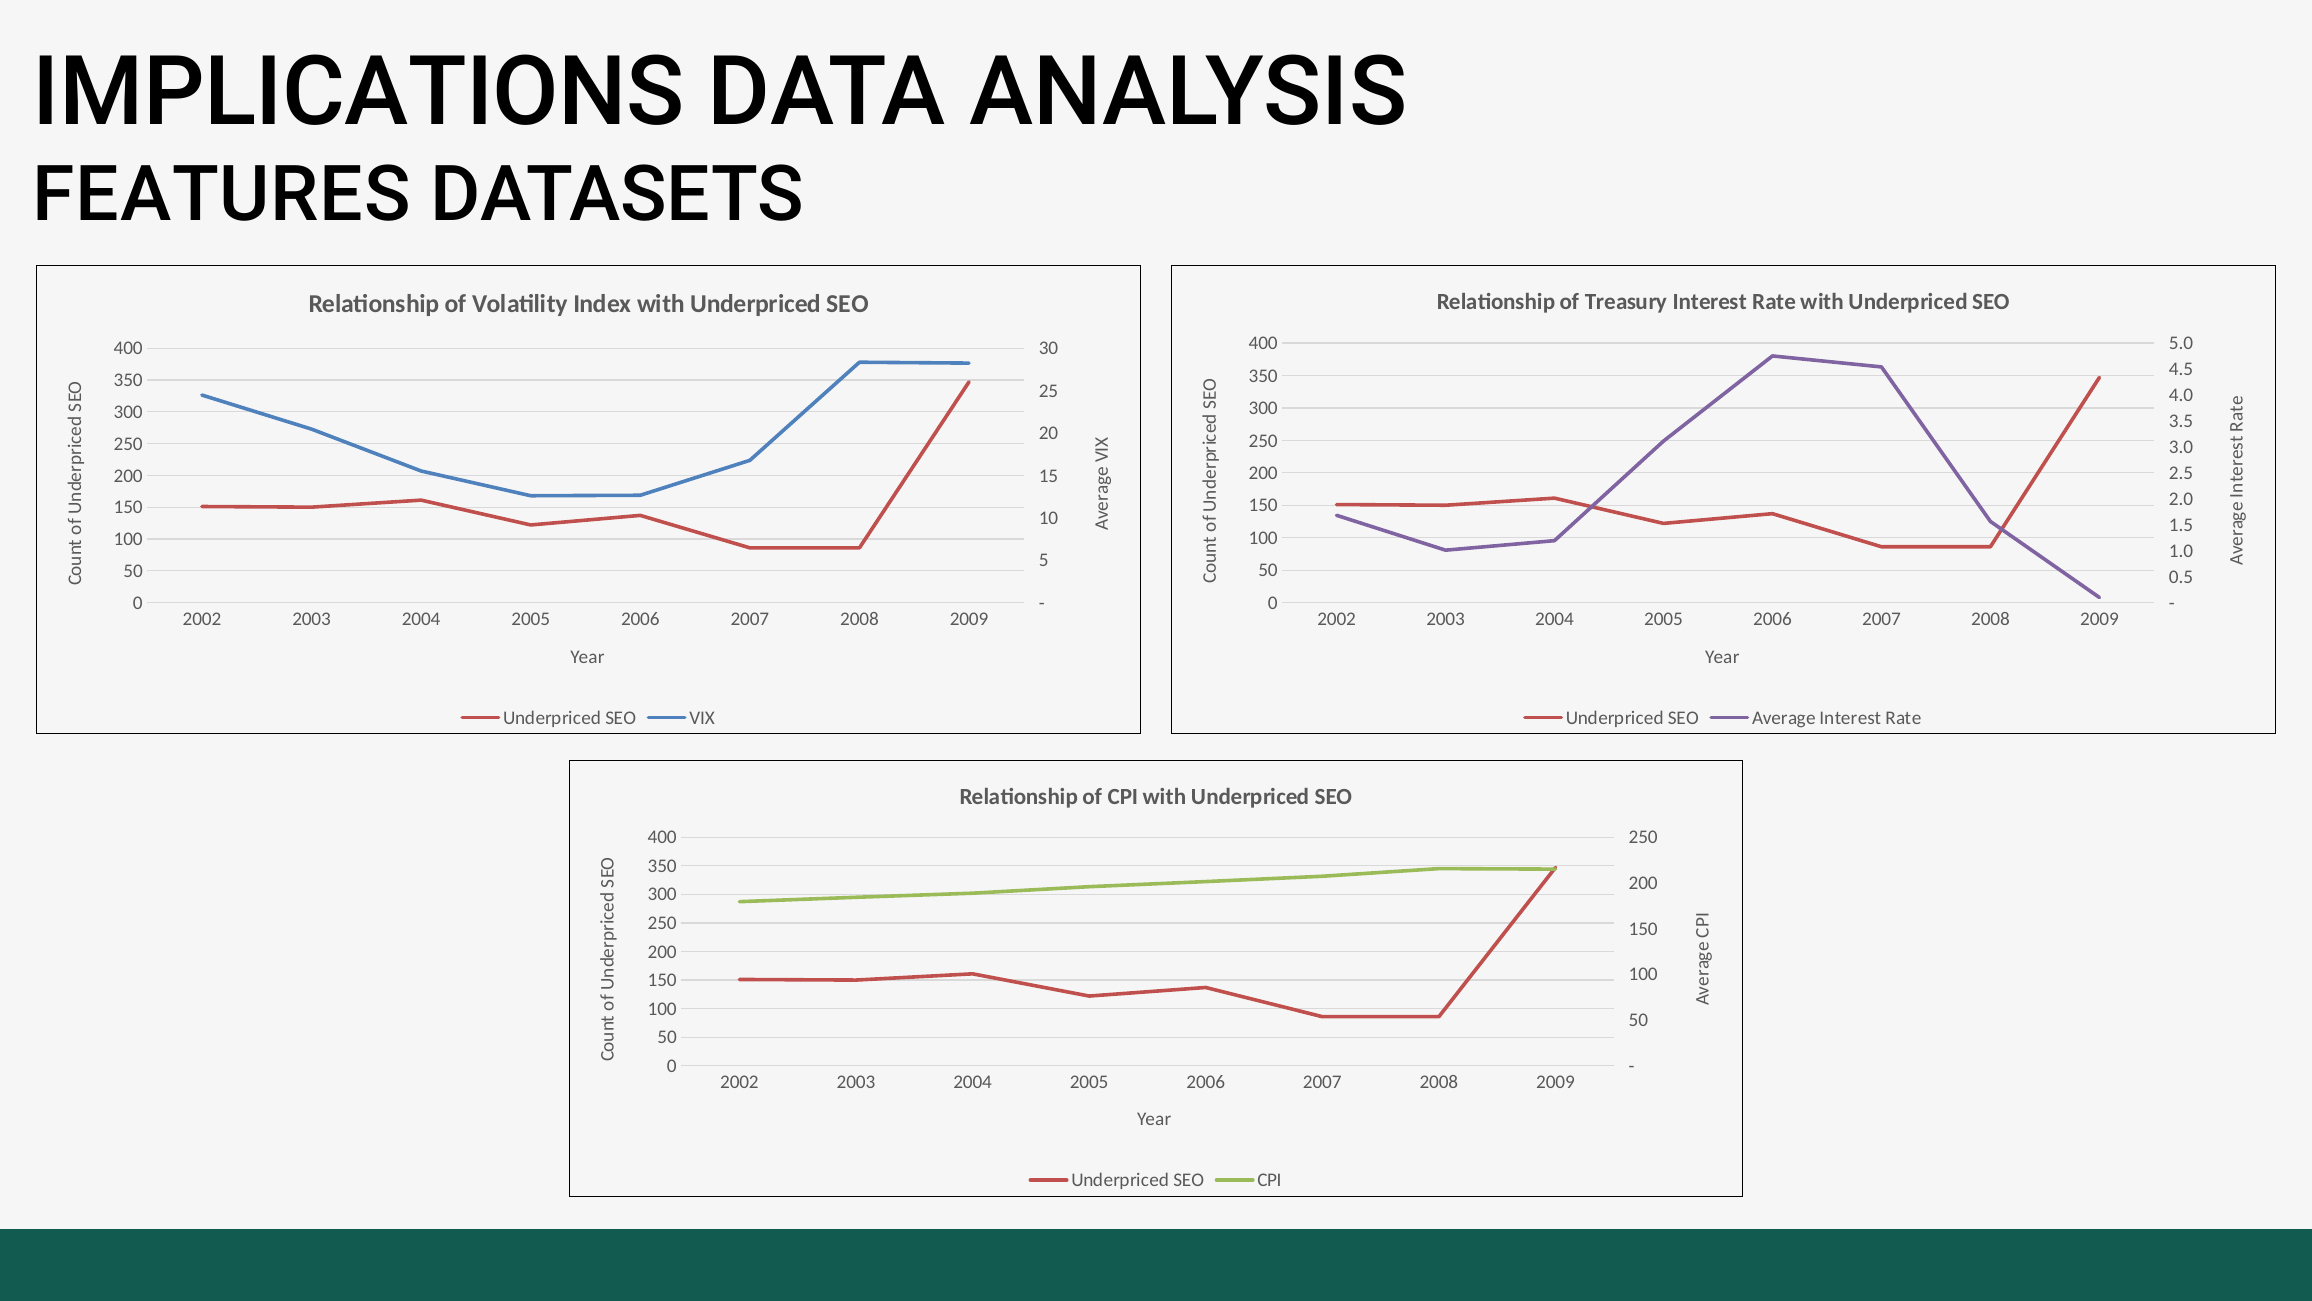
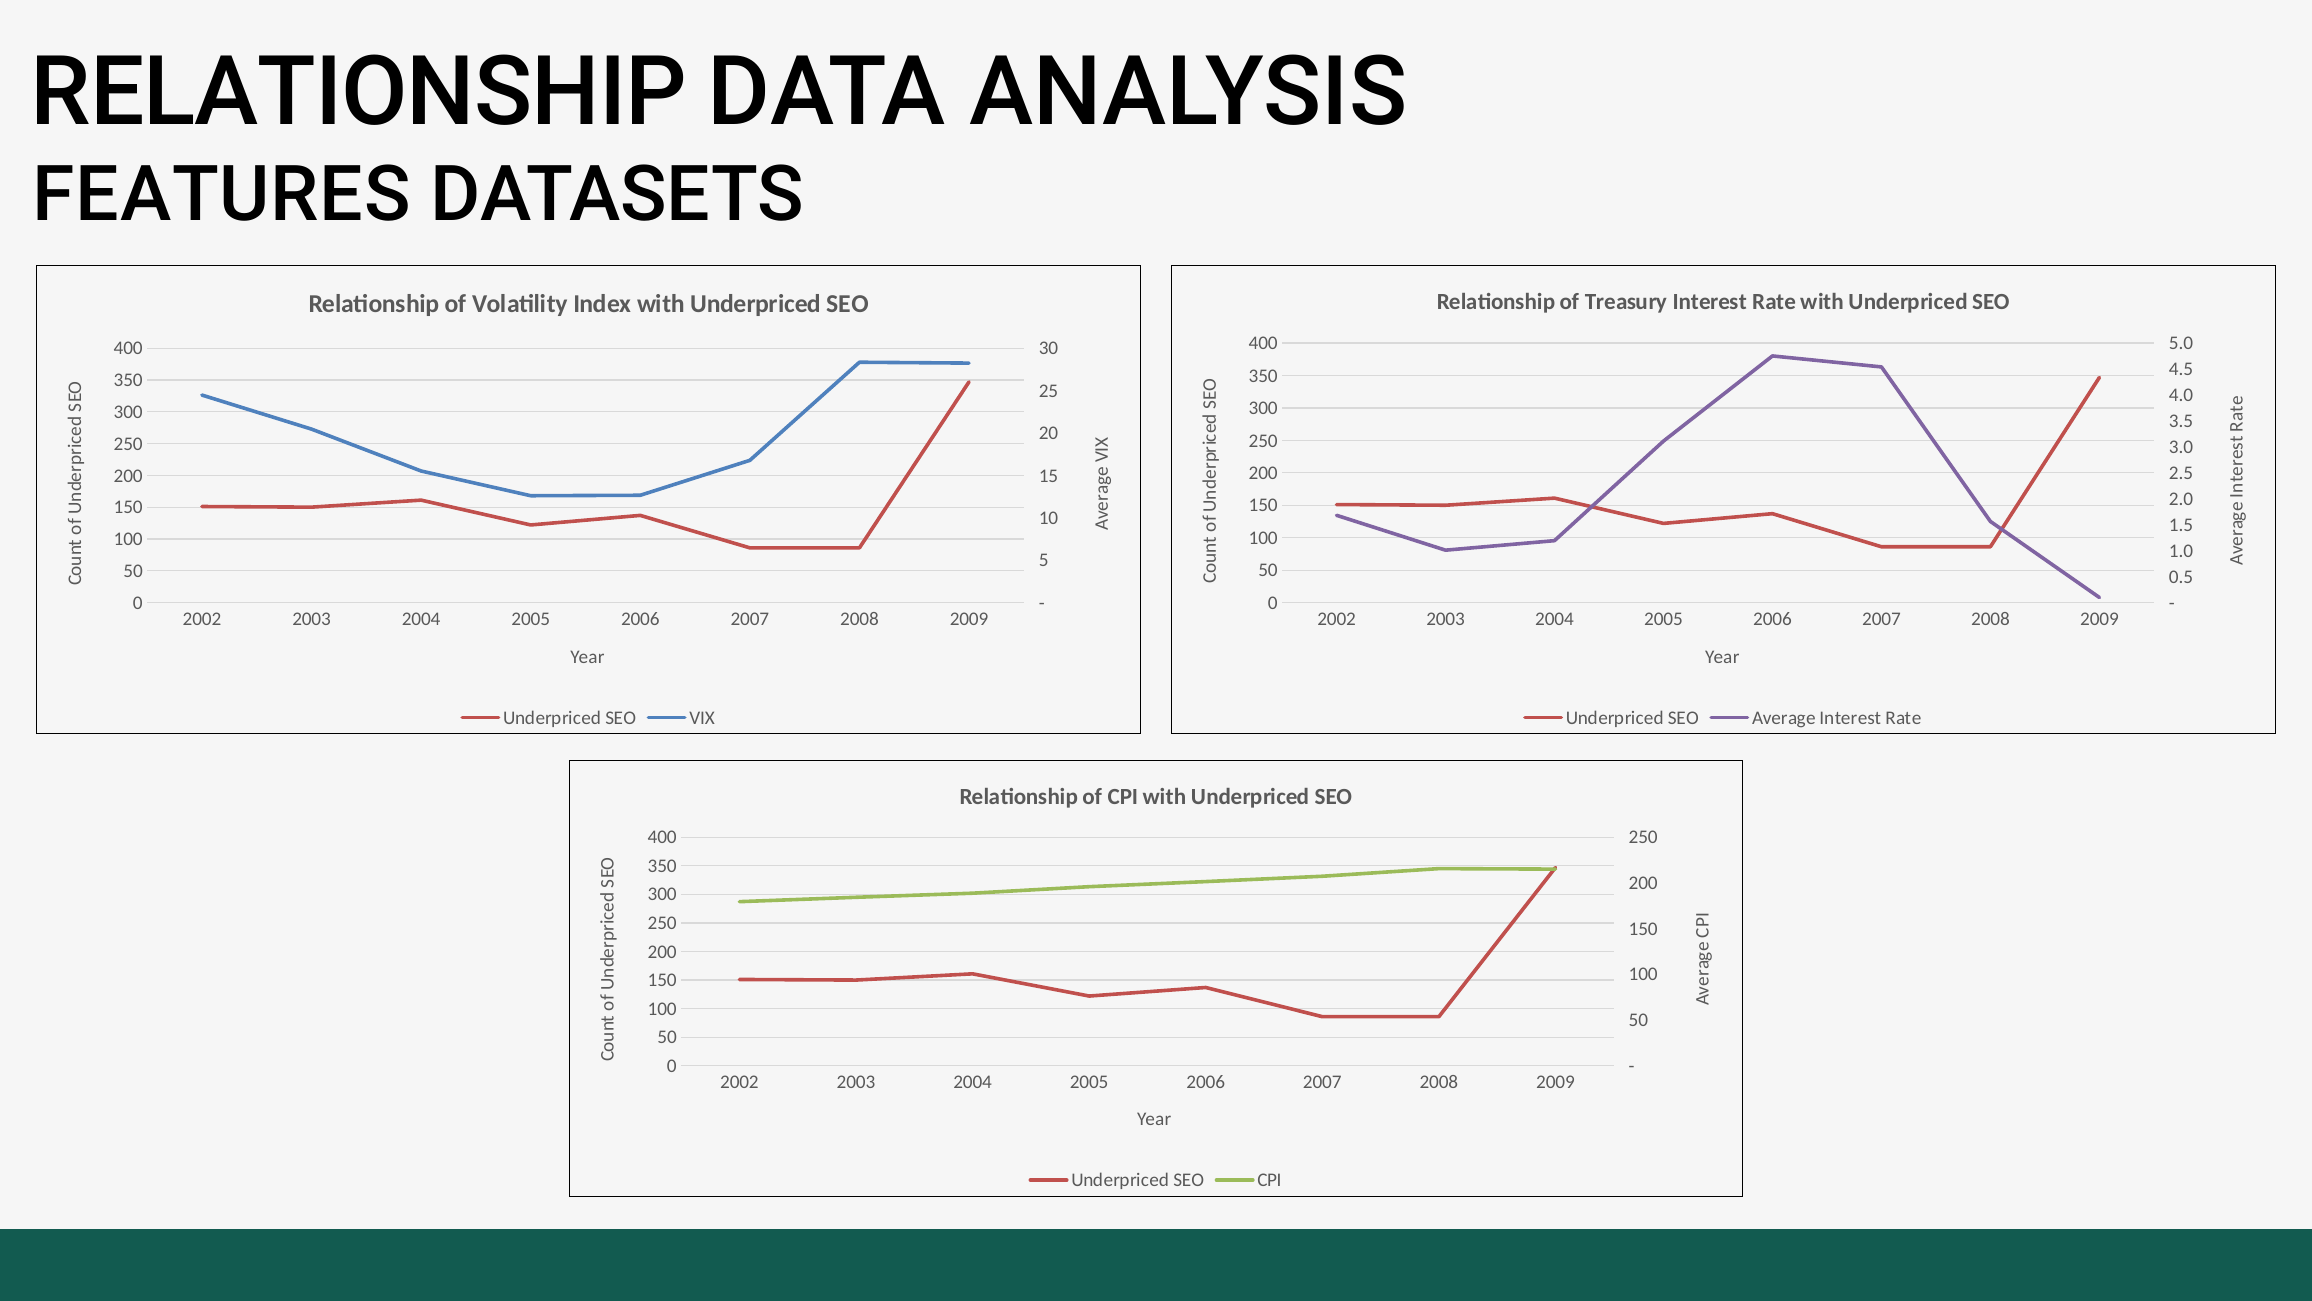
IMPLICATIONS: IMPLICATIONS -> RELATIONSHIP (359, 92)
